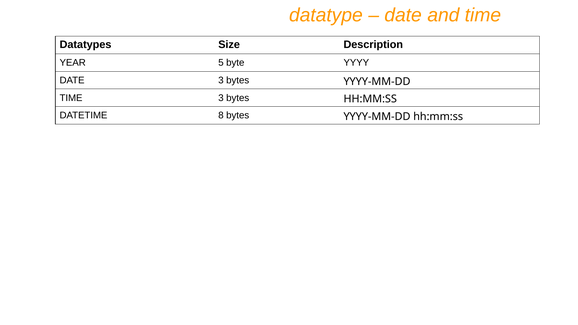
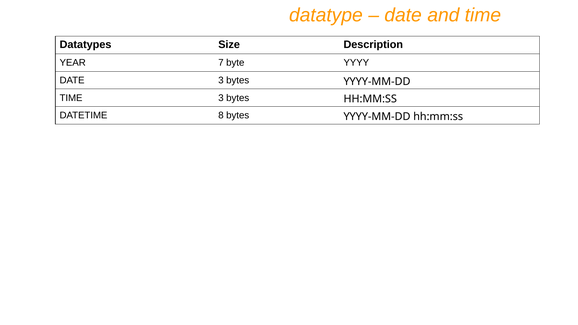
5: 5 -> 7 (221, 63)
